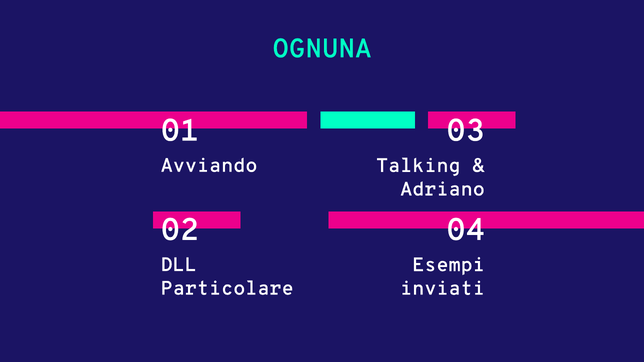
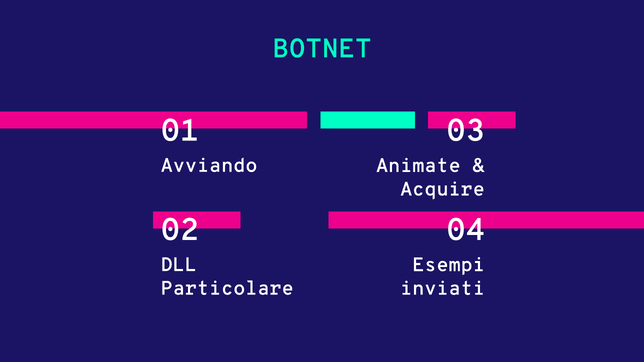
OGNUNA: OGNUNA -> BOTNET (322, 48)
Talking: Talking -> Animate (418, 166)
Adriano: Adriano -> Acquire (443, 189)
